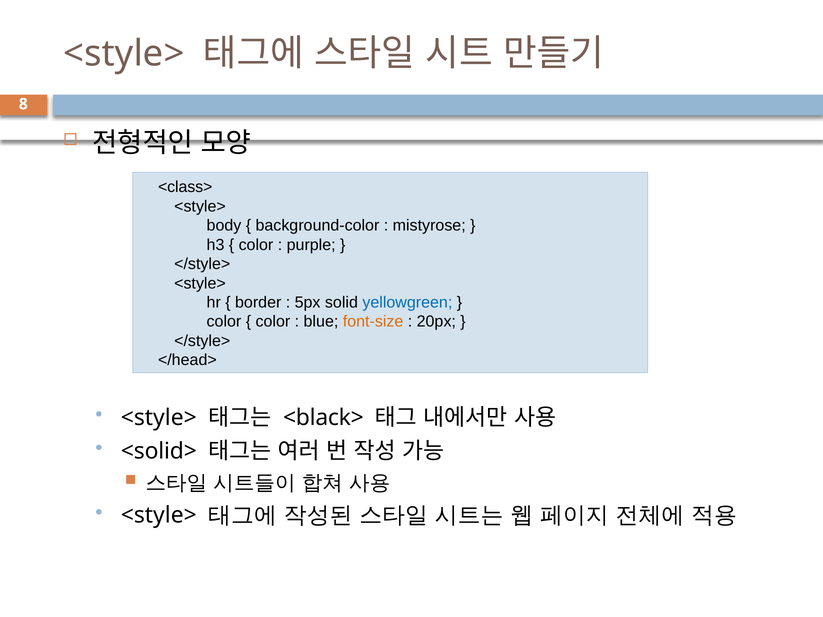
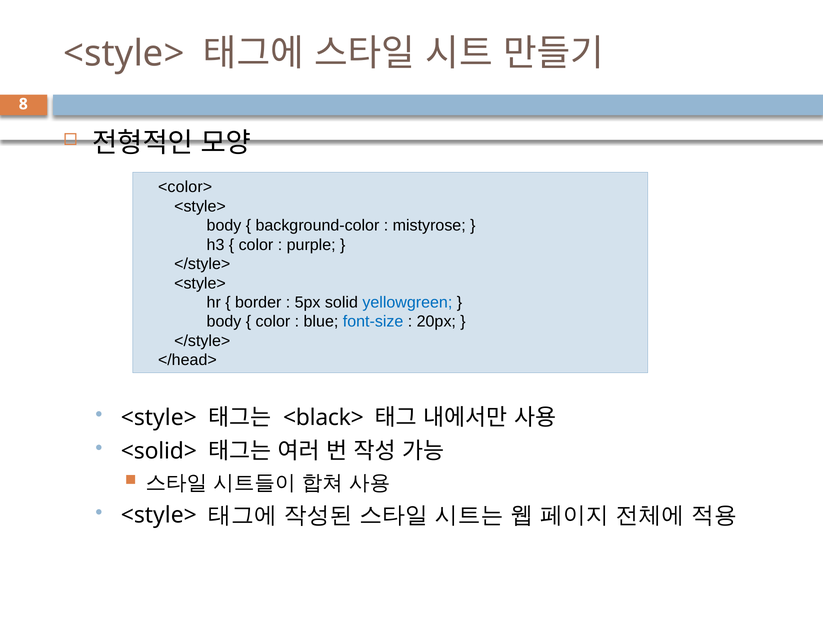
<class>: <class> -> <color> (185, 187)
color: color -> body (224, 322)
font-size colour: orange -> blue (373, 322)
